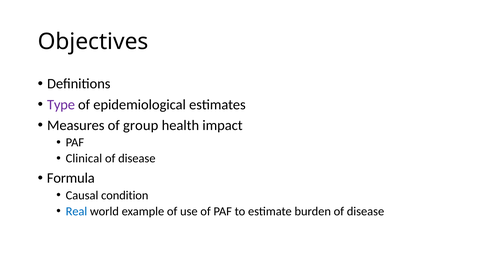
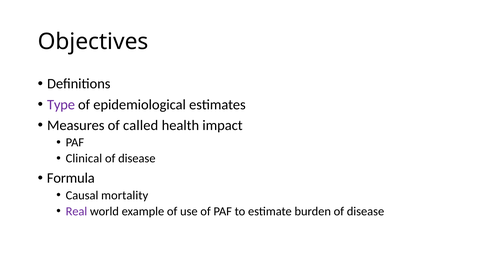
group: group -> called (141, 125)
condition: condition -> mortality (125, 195)
Real colour: blue -> purple (76, 211)
